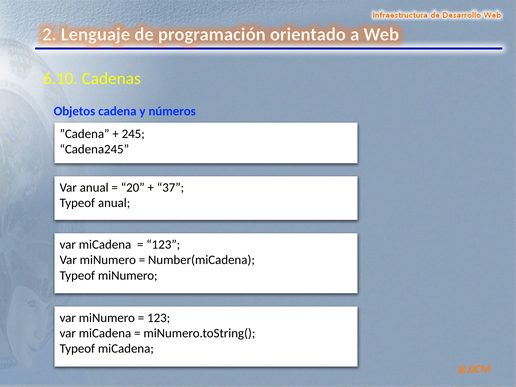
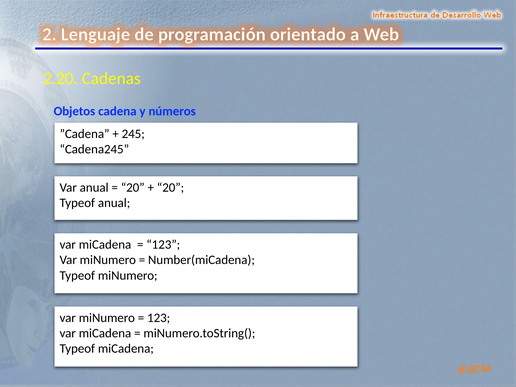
6.10: 6.10 -> 2.20 (61, 78)
37: 37 -> 20 (171, 188)
